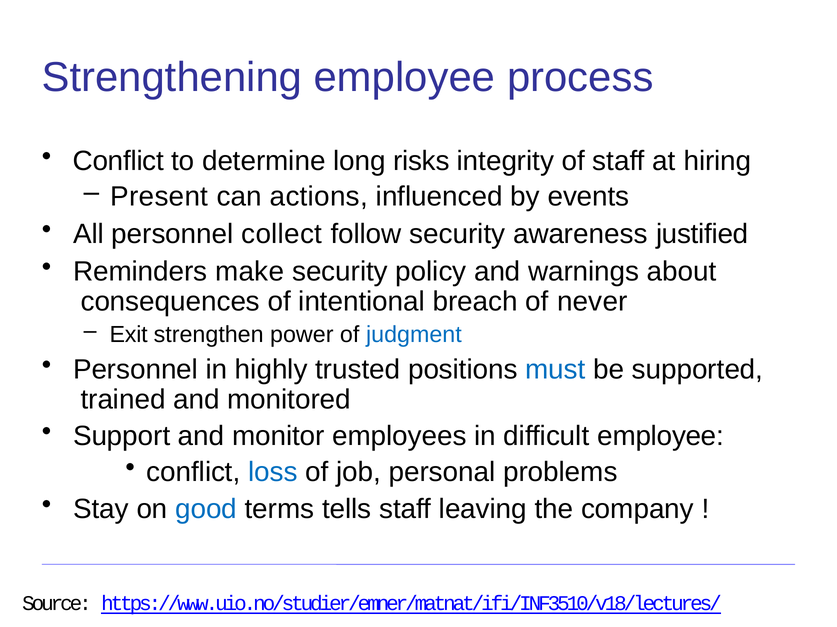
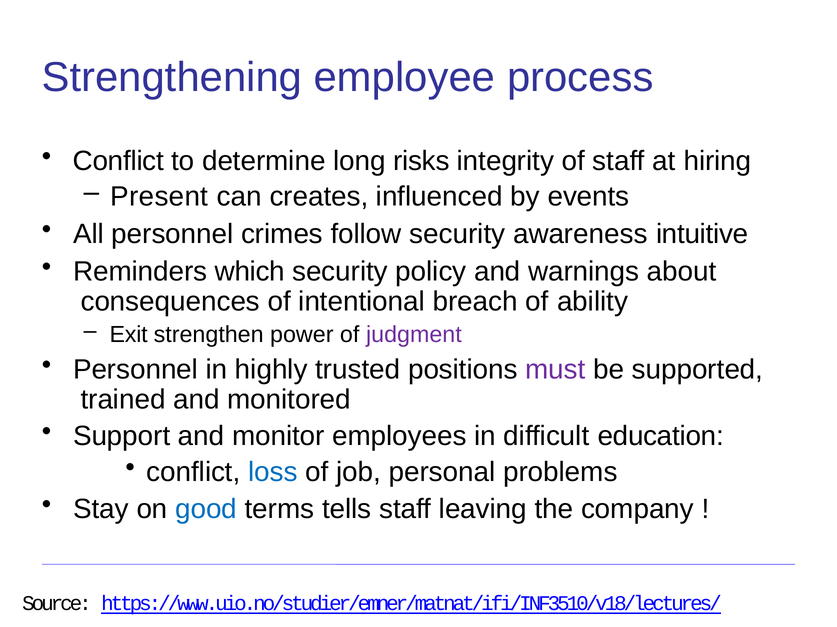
actions: actions -> creates (319, 197)
collect: collect -> crimes (282, 234)
justified: justified -> intuitive (702, 234)
make: make -> which (250, 272)
never: never -> ability (593, 302)
judgment colour: blue -> purple (414, 335)
must colour: blue -> purple (555, 370)
difficult employee: employee -> education (661, 437)
